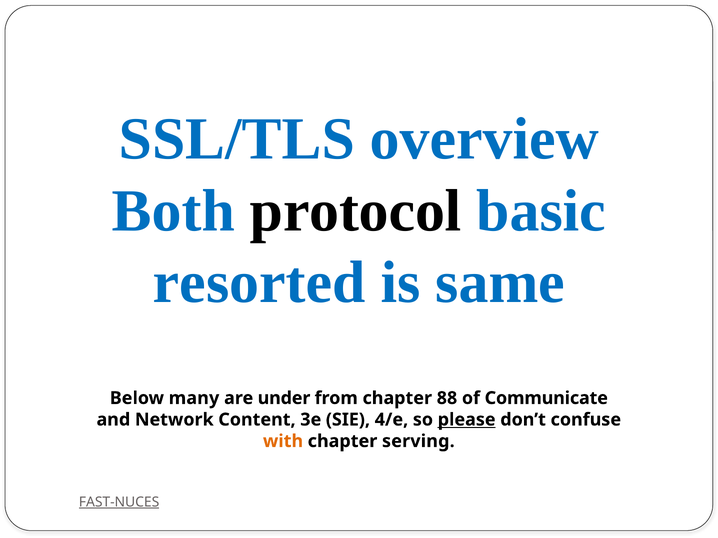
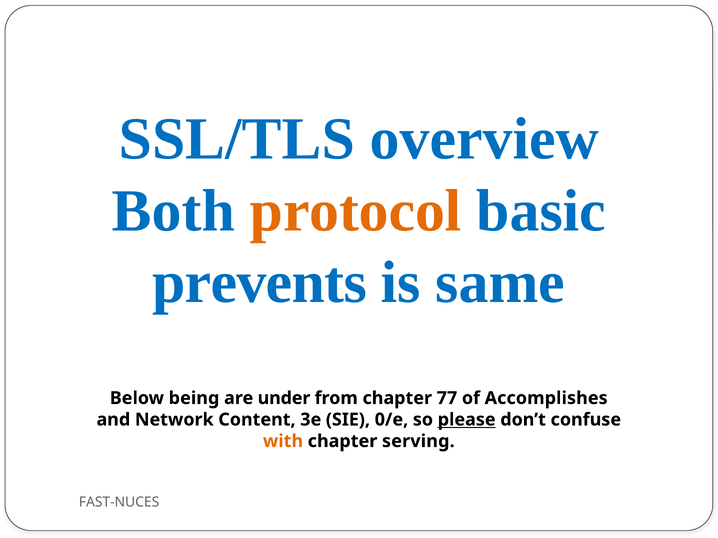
protocol colour: black -> orange (356, 211)
resorted: resorted -> prevents (260, 283)
many: many -> being (194, 398)
88: 88 -> 77 (447, 398)
Communicate: Communicate -> Accomplishes (546, 398)
4/e: 4/e -> 0/e (391, 420)
FAST-NUCES underline: present -> none (119, 502)
